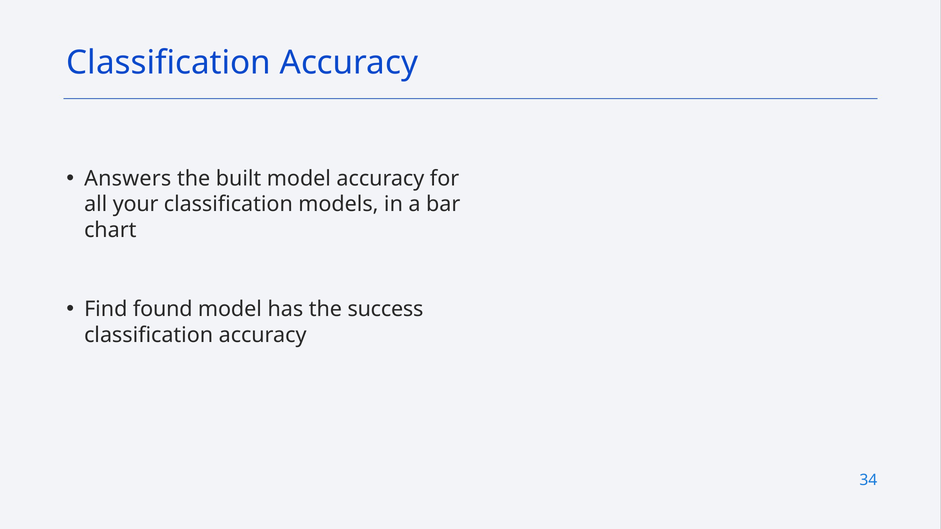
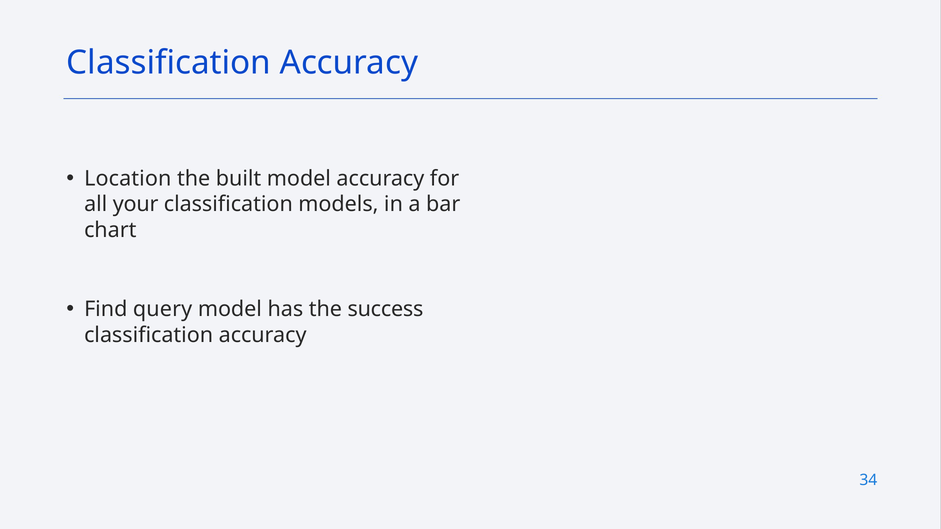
Answers: Answers -> Location (128, 179)
found: found -> query (163, 309)
